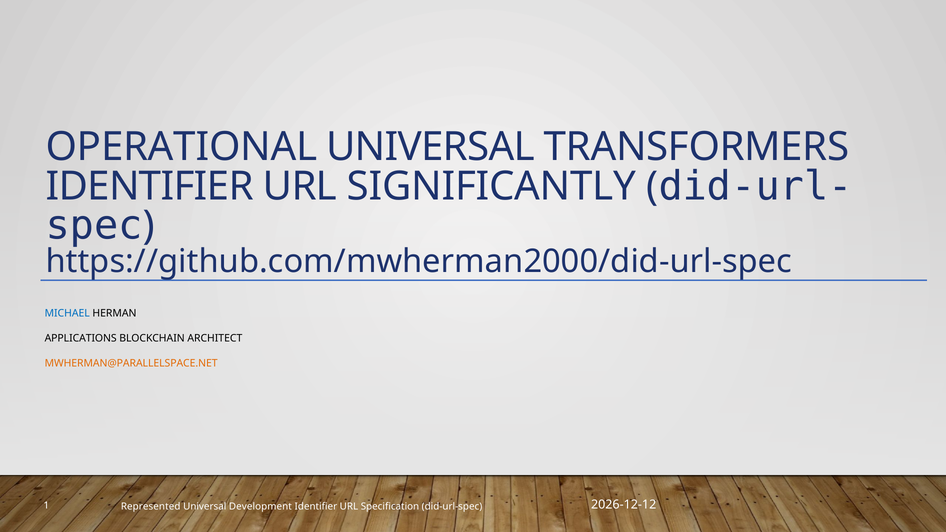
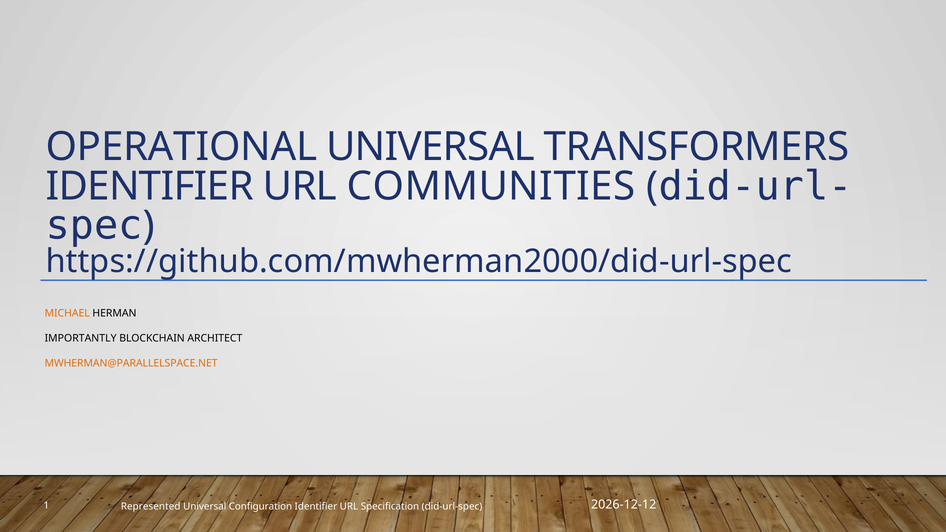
SIGNIFICANTLY: SIGNIFICANTLY -> COMMUNITIES (491, 186)
MICHAEL colour: blue -> orange (67, 314)
APPLICATIONS: APPLICATIONS -> IMPORTANTLY (81, 338)
Development: Development -> Configuration (260, 506)
